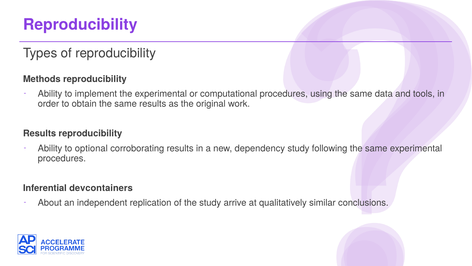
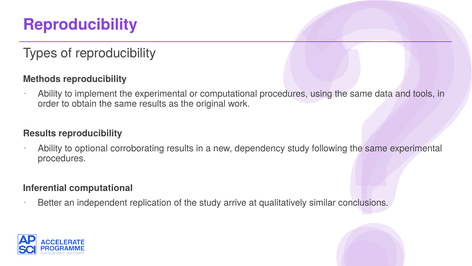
Inferential devcontainers: devcontainers -> computational (101, 188)
About: About -> Better (50, 203)
